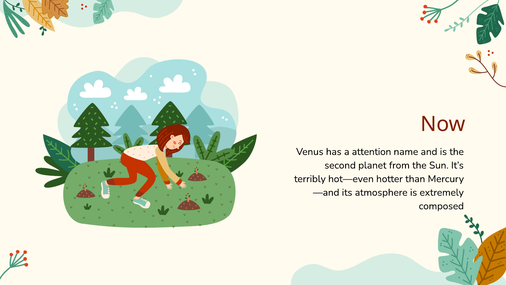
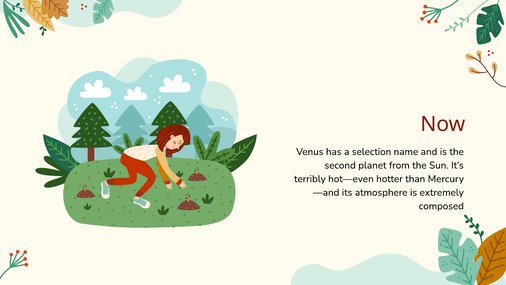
attention: attention -> selection (372, 152)
